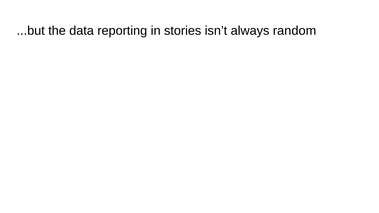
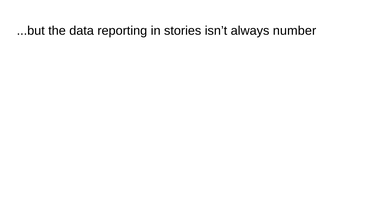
random: random -> number (295, 31)
